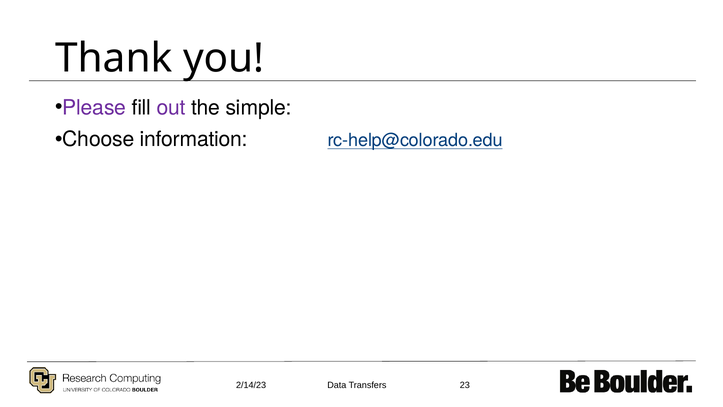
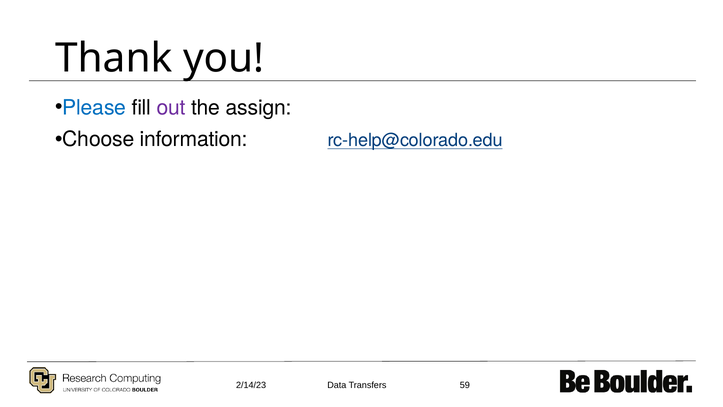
Please colour: purple -> blue (94, 108)
simple: simple -> assign (259, 108)
23: 23 -> 59 (465, 385)
